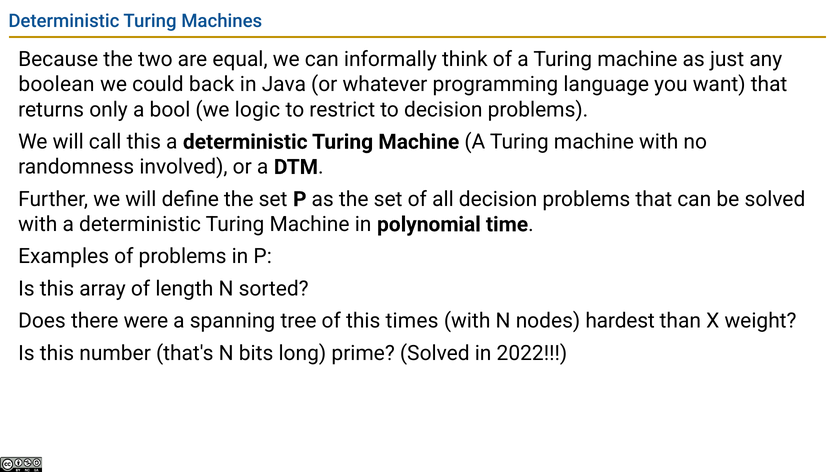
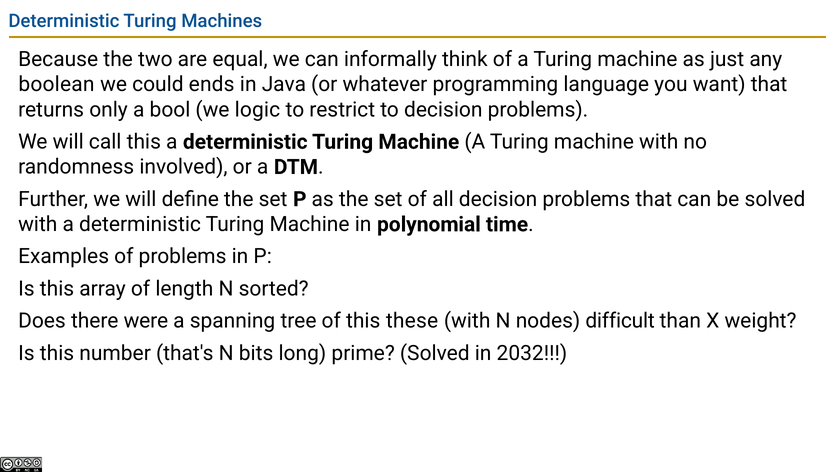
back: back -> ends (212, 85)
times: times -> these (412, 321)
hardest: hardest -> difficult (620, 321)
2022: 2022 -> 2032 (532, 353)
